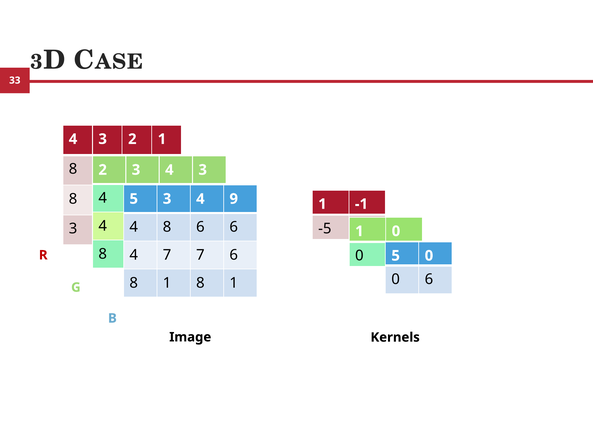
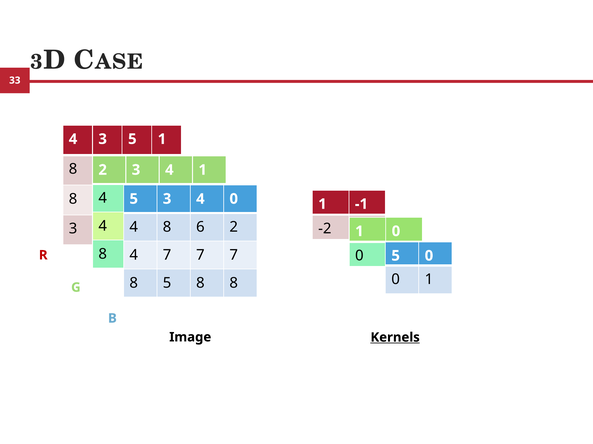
4 3 2: 2 -> 5 (132, 139)
3: 3 -> 1 (203, 170)
9: 9 -> 0 (234, 199)
6: 6 -> 2 (234, 227)
-5: -5 -> -2 (325, 229)
6: 6 -> 7 (234, 255)
6: 6 -> 1 (429, 280)
1: 1 -> 5 (167, 283)
1: 1 -> 8 (234, 283)
Kernels underline: none -> present (395, 338)
